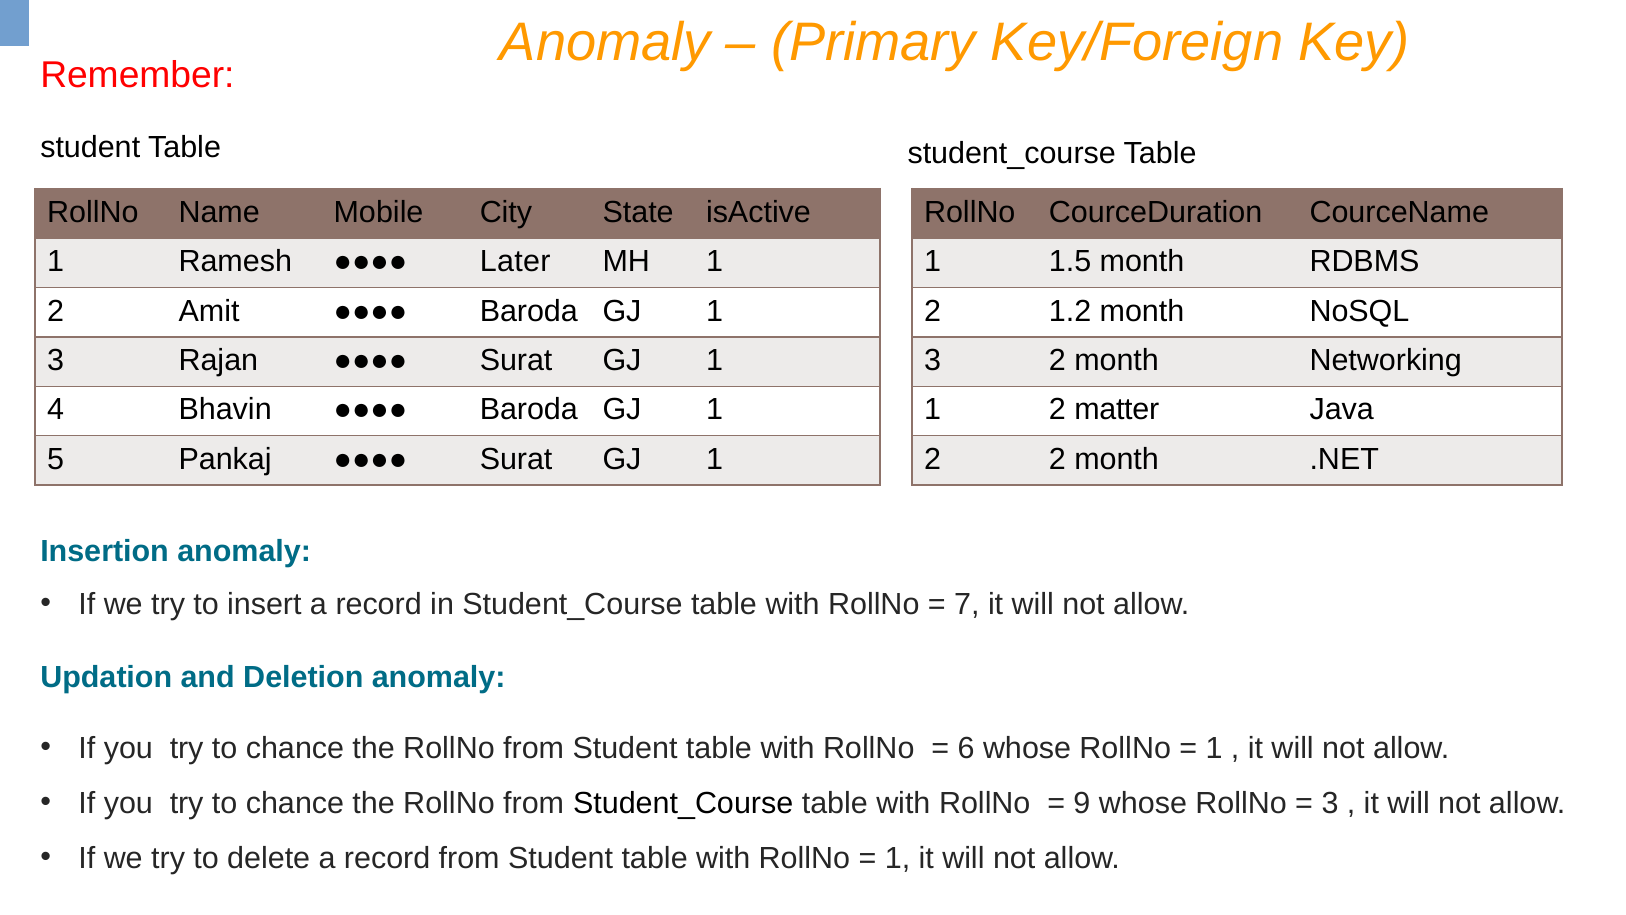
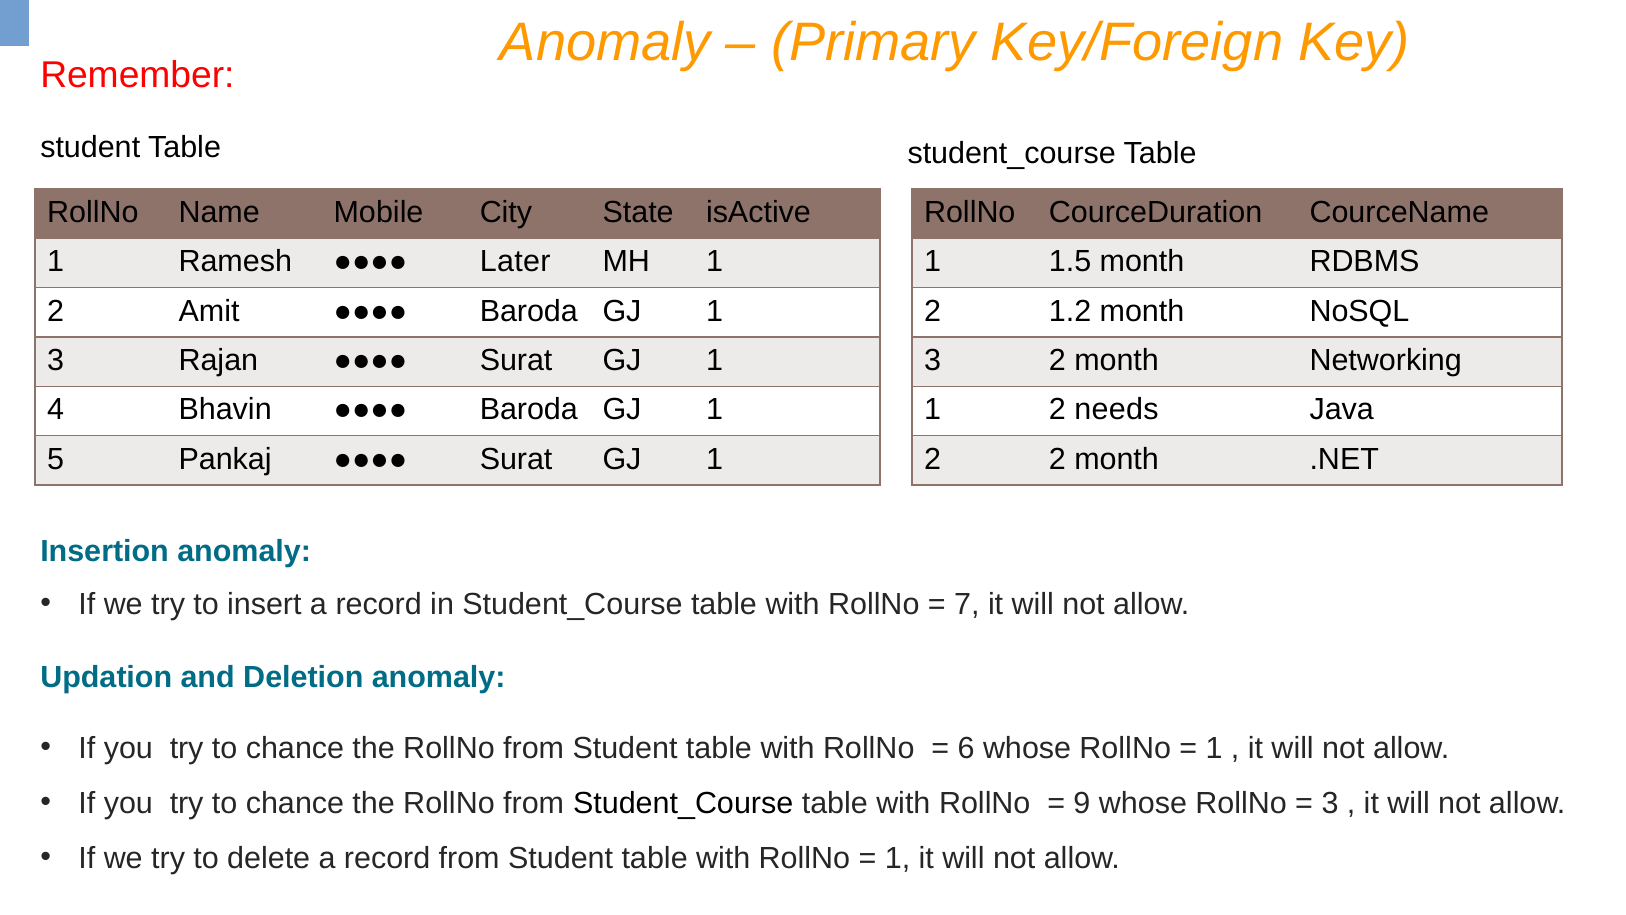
matter: matter -> needs (1116, 410)
